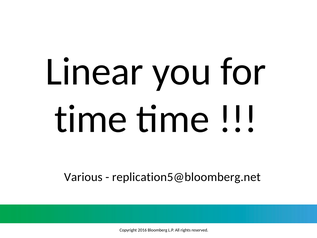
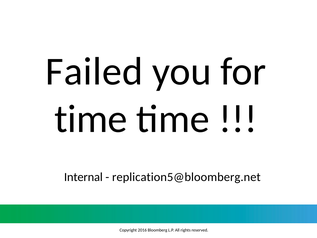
Linear: Linear -> Failed (94, 71)
Various: Various -> Internal (83, 177)
